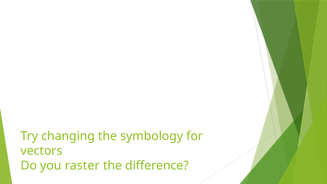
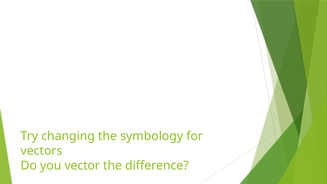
raster: raster -> vector (82, 165)
